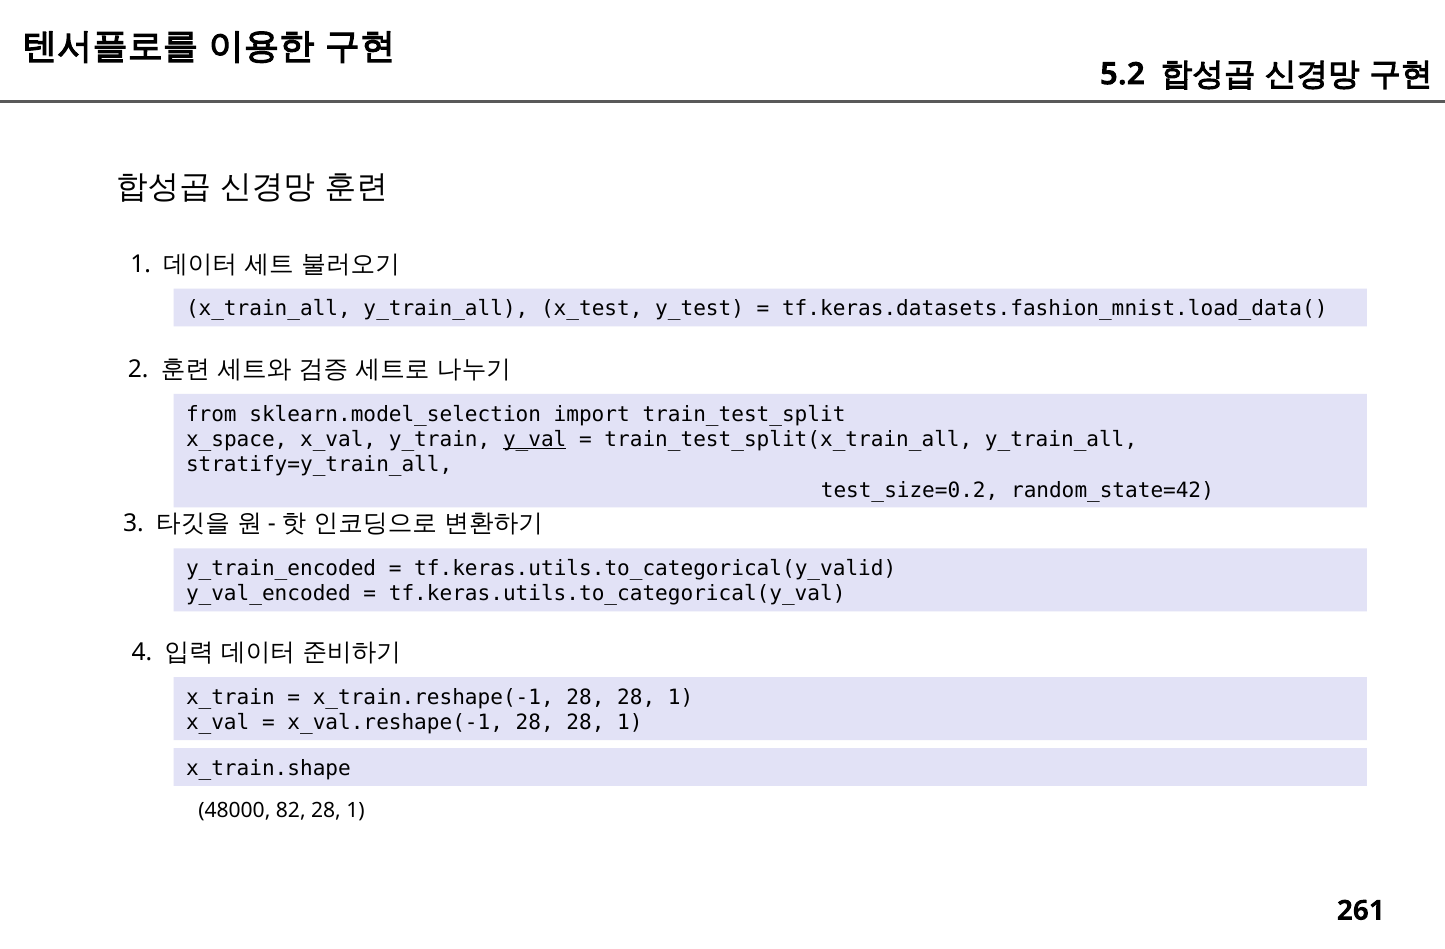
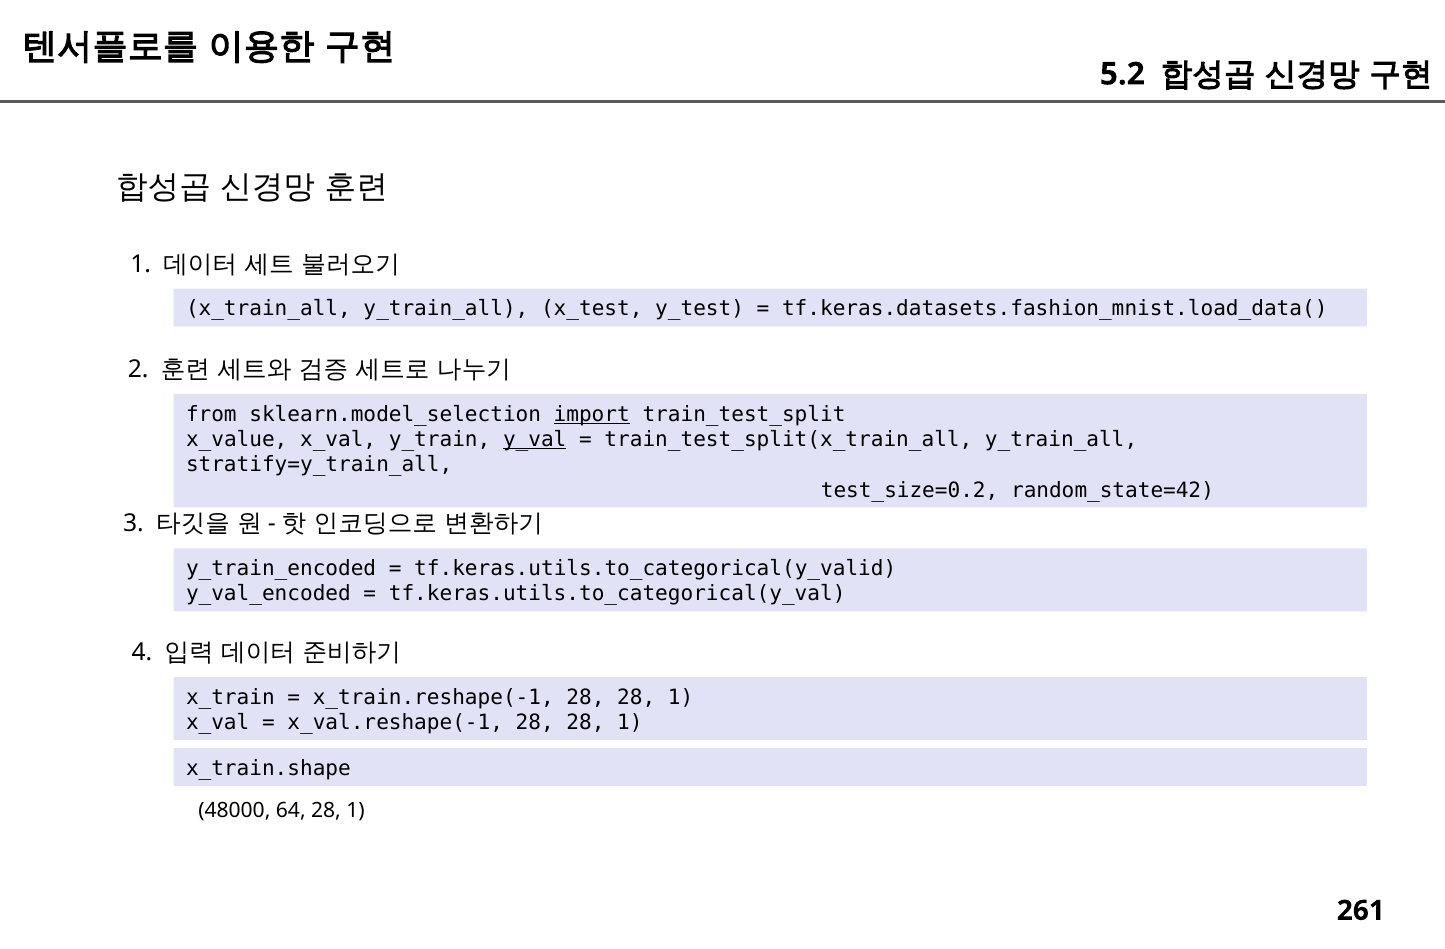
import underline: none -> present (592, 414)
x_space: x_space -> x_value (237, 440)
82: 82 -> 64 (291, 810)
